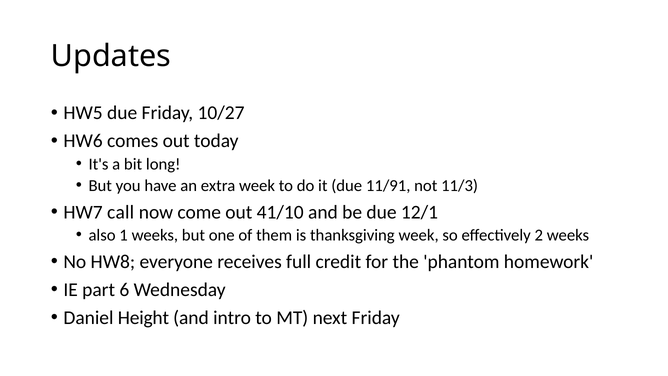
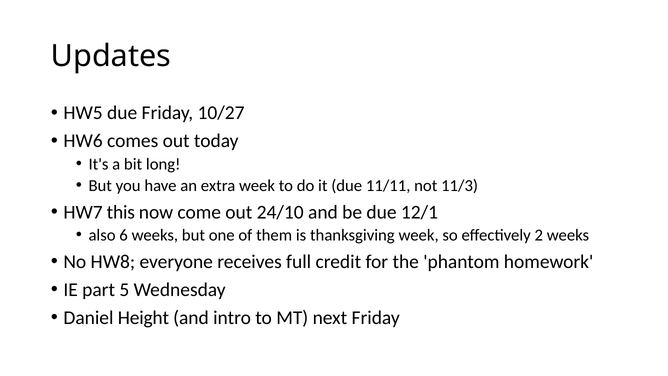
11/91: 11/91 -> 11/11 (388, 185)
call: call -> this (121, 212)
41/10: 41/10 -> 24/10 (280, 212)
1: 1 -> 6 (124, 235)
6: 6 -> 5 (124, 289)
